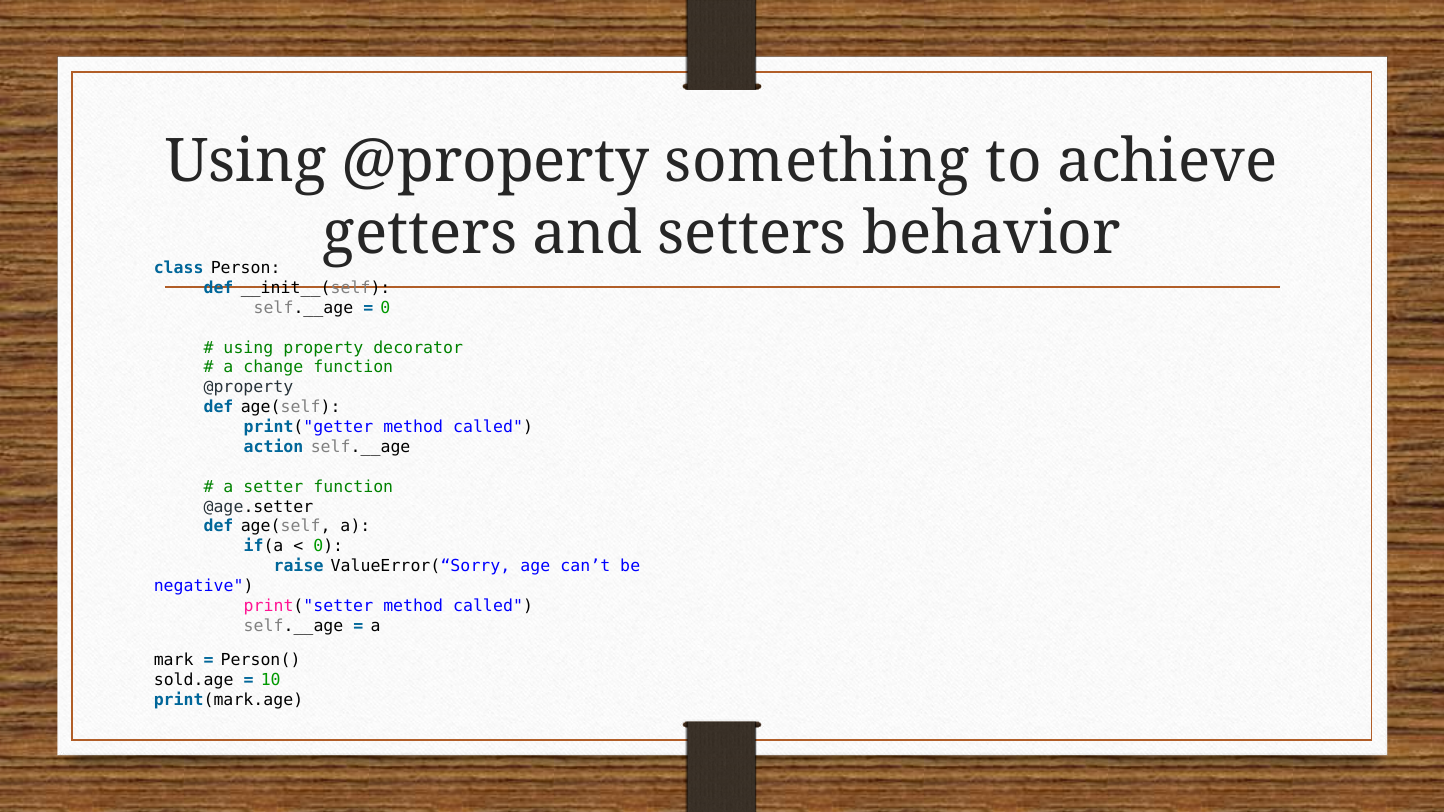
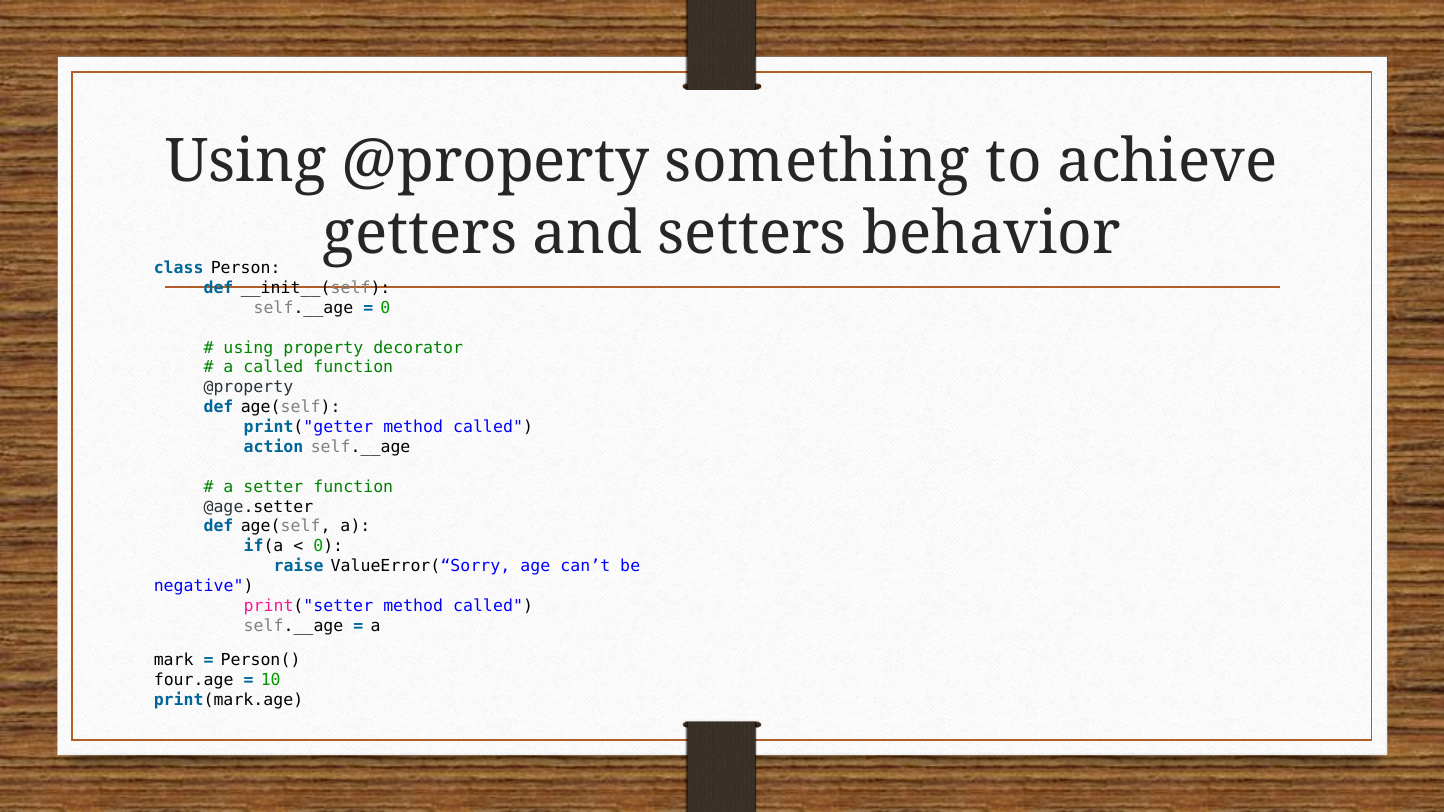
a change: change -> called (273, 368)
sold.age: sold.age -> four.age (194, 680)
